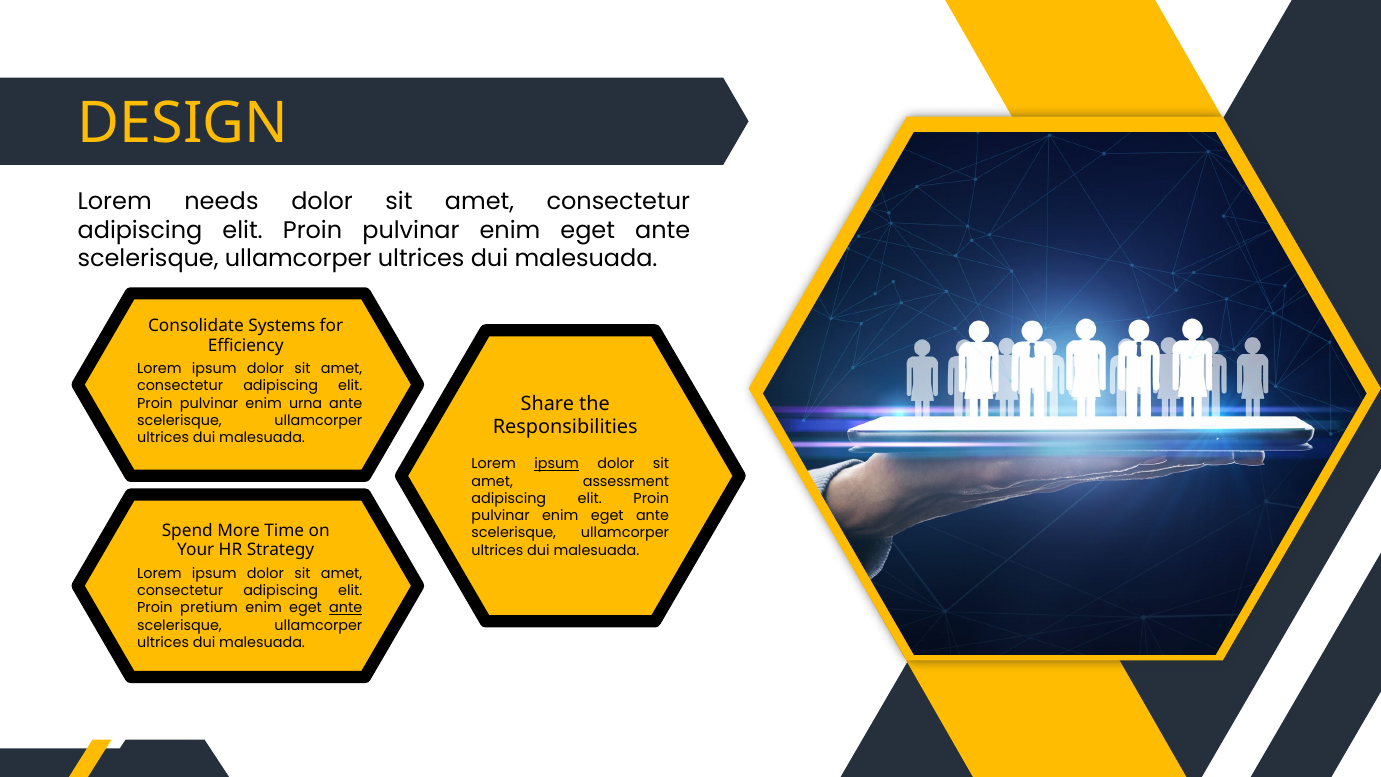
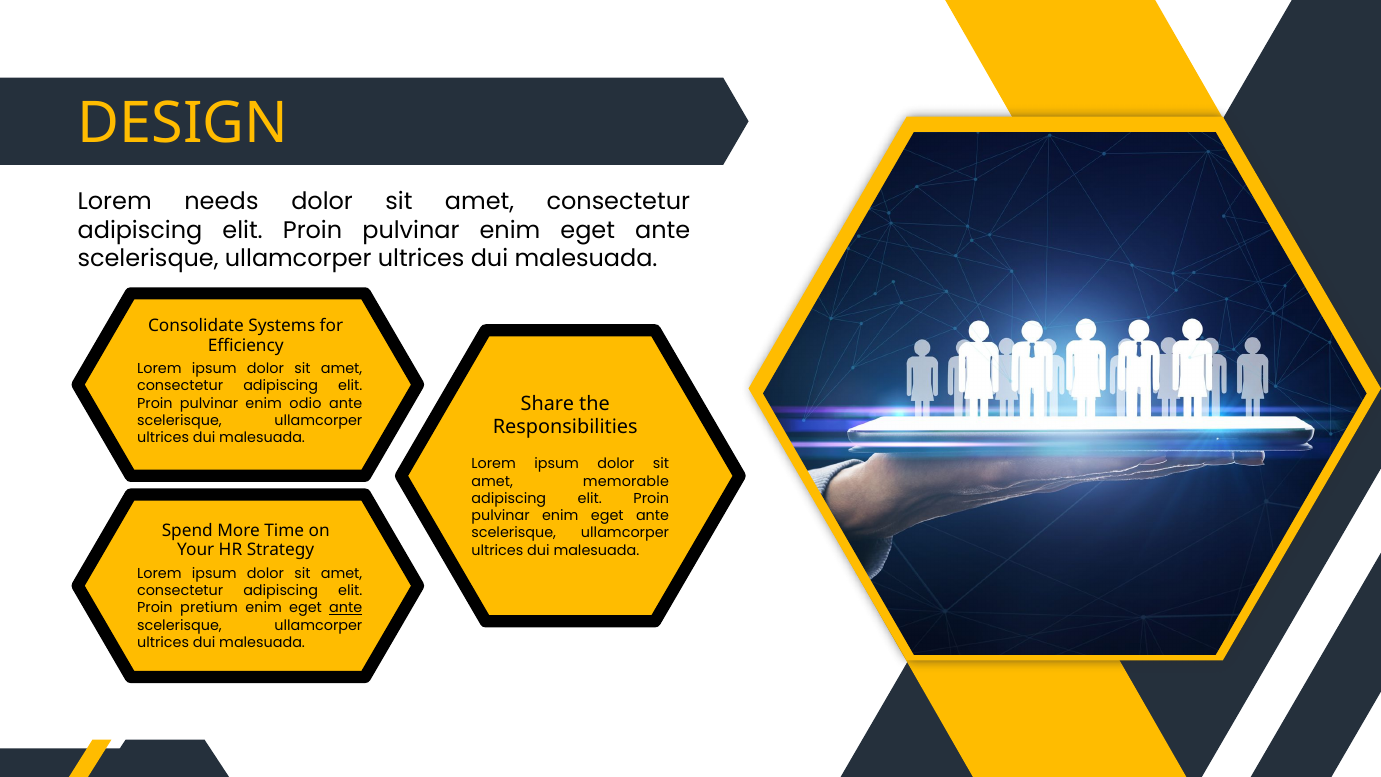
urna: urna -> odio (306, 403)
ipsum underline: present -> none (557, 464)
assessment: assessment -> memorable (626, 481)
